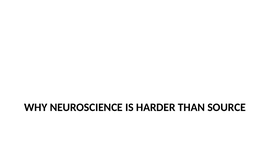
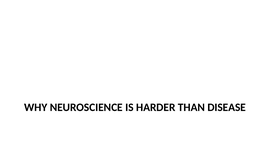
SOURCE: SOURCE -> DISEASE (227, 107)
